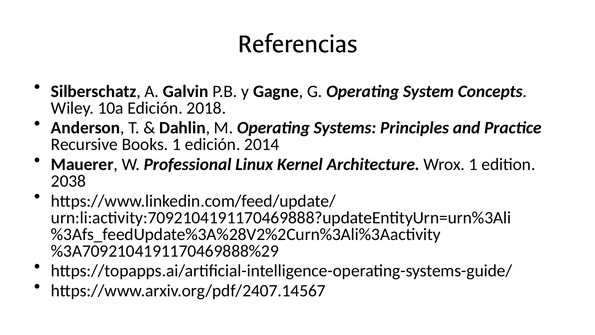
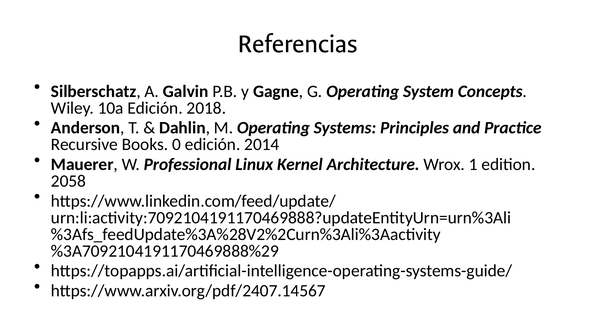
Books 1: 1 -> 0 (177, 144)
2038: 2038 -> 2058 (69, 181)
